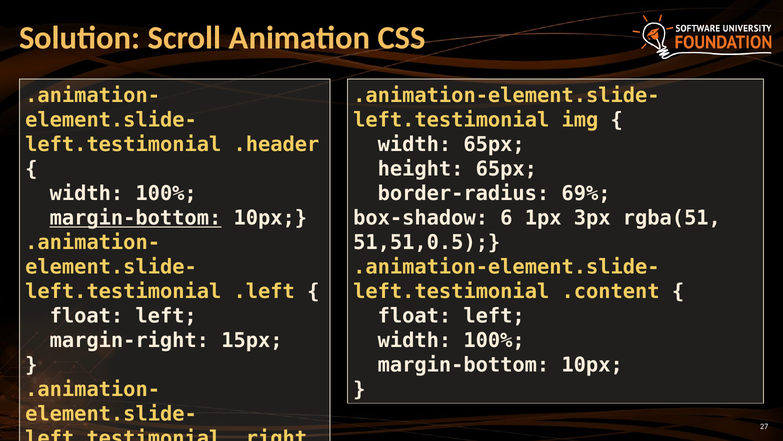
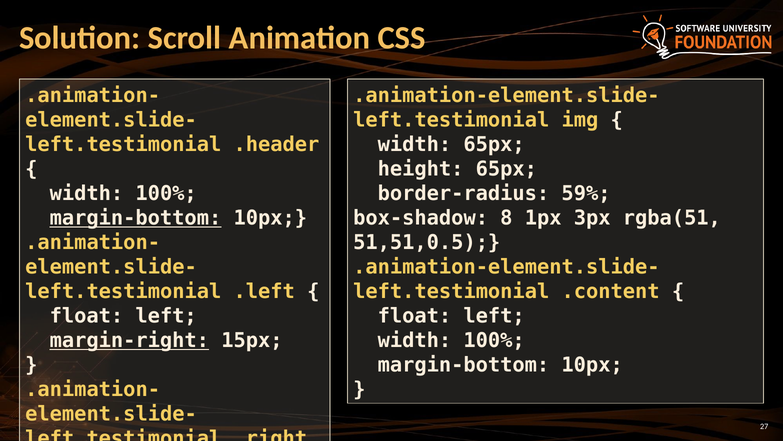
69%: 69% -> 59% (586, 193)
6: 6 -> 8 (506, 218)
margin-right underline: none -> present (129, 340)
